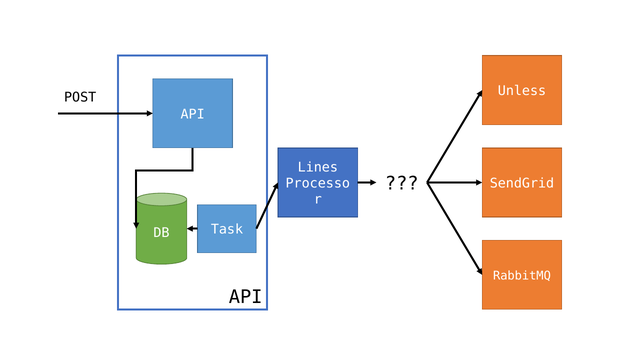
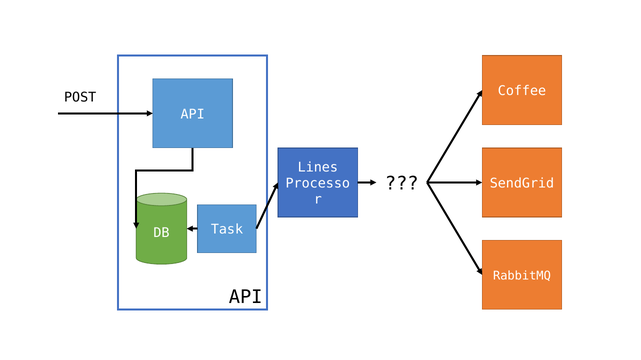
Unless: Unless -> Coffee (522, 91)
